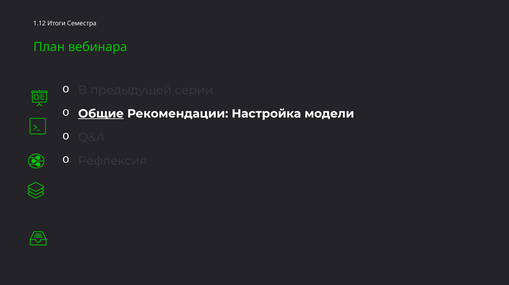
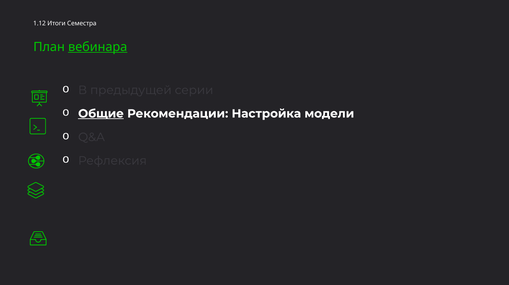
вебинара underline: none -> present (98, 47)
